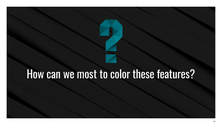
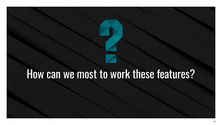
color: color -> work (120, 75)
